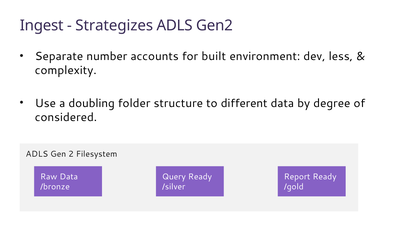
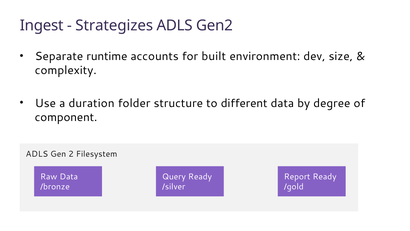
number: number -> runtime (107, 56)
less: less -> size (341, 56)
doubling: doubling -> duration (92, 103)
considered: considered -> component (66, 117)
